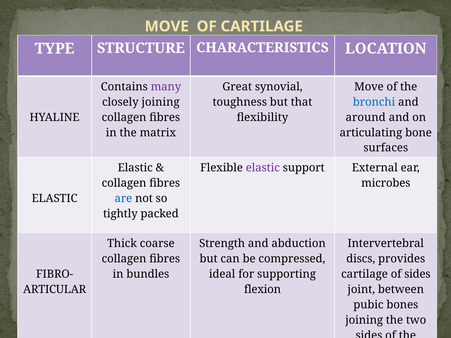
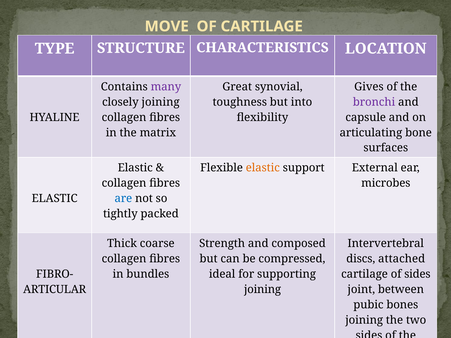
Move: Move -> Gives (369, 87)
that: that -> into (302, 102)
bronchi colour: blue -> purple (374, 102)
around: around -> capsule (366, 117)
elastic colour: purple -> orange (263, 168)
abduction: abduction -> composed (299, 244)
provides: provides -> attached (402, 259)
flexion: flexion -> joining (263, 290)
